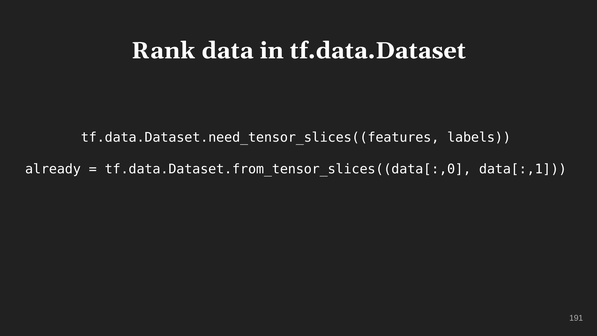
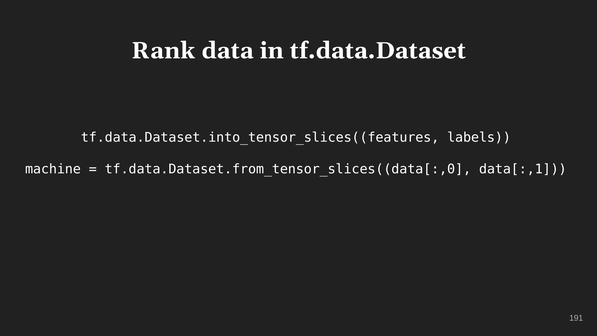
tf.data.Dataset.need_tensor_slices((features: tf.data.Dataset.need_tensor_slices((features -> tf.data.Dataset.into_tensor_slices((features (260, 137)
already: already -> machine (53, 169)
